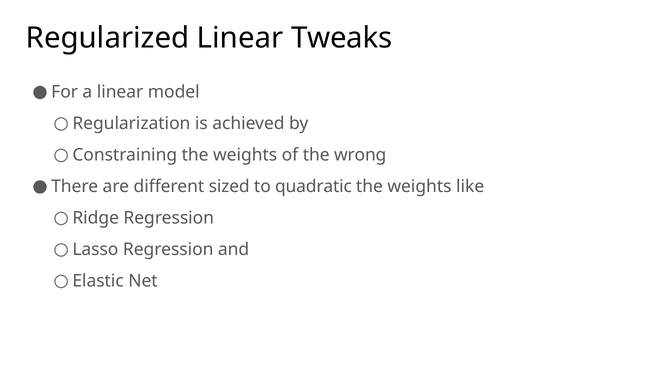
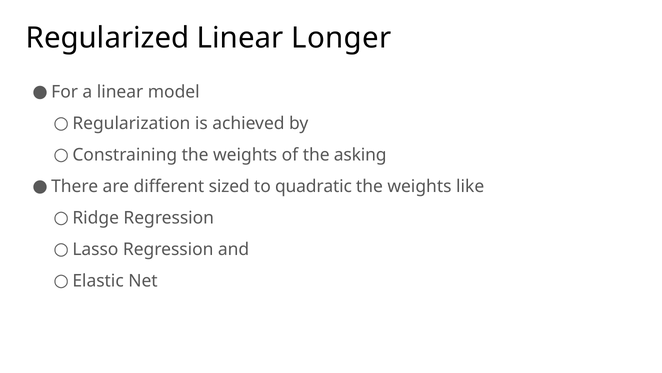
Tweaks: Tweaks -> Longer (341, 38)
wrong: wrong -> asking (360, 155)
